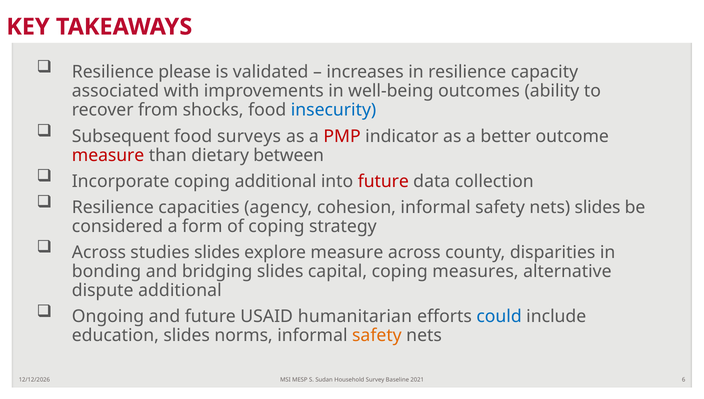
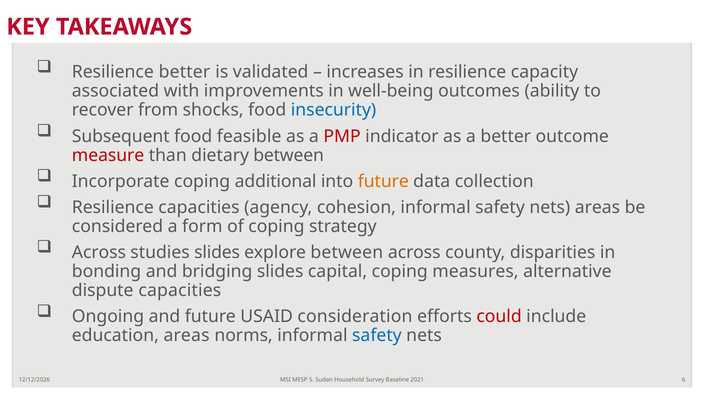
Resilience please: please -> better (184, 72)
surveys: surveys -> feasible (249, 136)
future colour: red -> orange (383, 181)
nets slides: slides -> areas (597, 207)
explore measure: measure -> between (347, 252)
dispute additional: additional -> capacities (180, 290)
humanitarian: humanitarian -> consideration (355, 316)
could colour: blue -> red (499, 316)
education slides: slides -> areas (187, 335)
safety colour: orange -> blue (377, 335)
